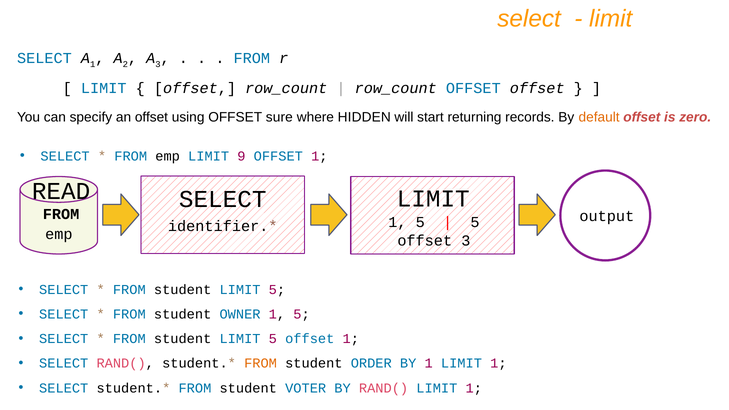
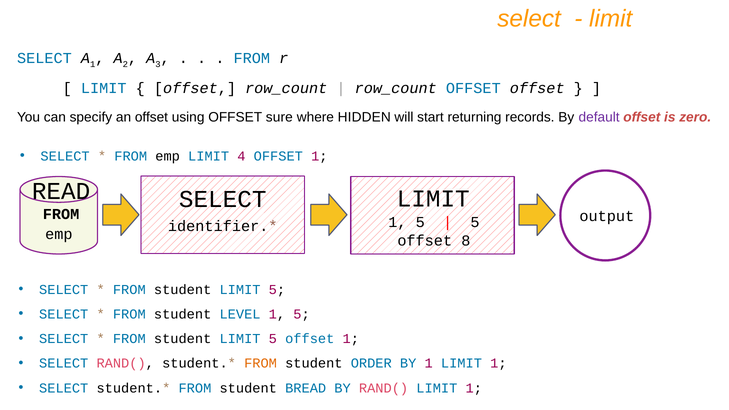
default colour: orange -> purple (599, 117)
9: 9 -> 4 (241, 156)
offset 3: 3 -> 8 (466, 241)
OWNER: OWNER -> LEVEL (240, 314)
VOTER: VOTER -> BREAD (306, 388)
